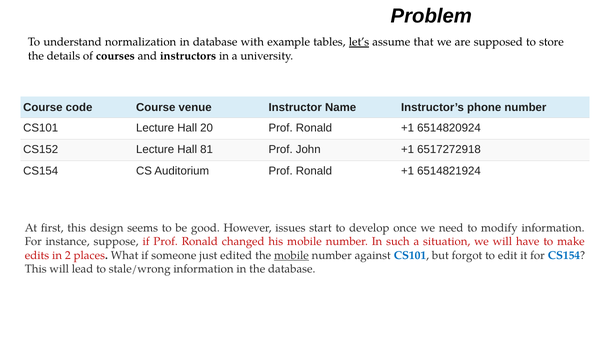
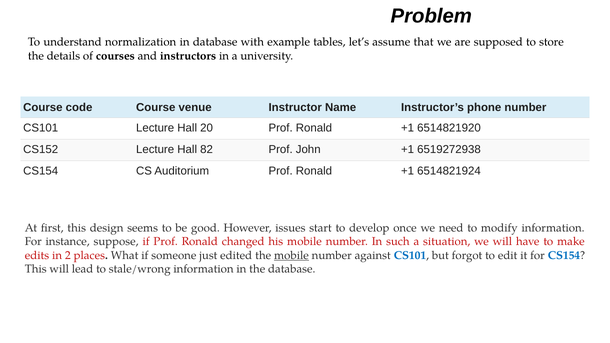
let’s underline: present -> none (359, 42)
6514820924: 6514820924 -> 6514821920 (449, 128)
81: 81 -> 82 (207, 150)
6517272918: 6517272918 -> 6519272938 (449, 150)
